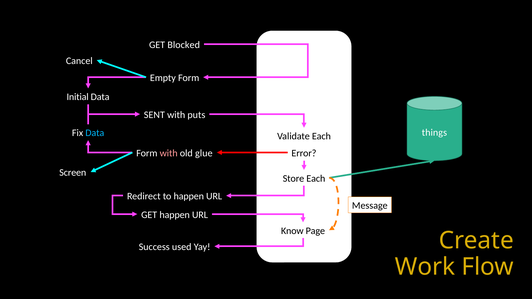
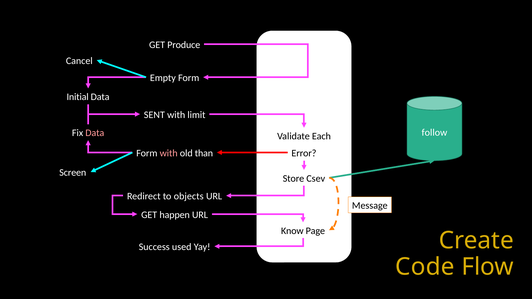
Blocked: Blocked -> Produce (184, 45)
puts: puts -> limit (196, 115)
things: things -> follow (434, 133)
Data colour: light blue -> pink (95, 133)
glue: glue -> than (204, 153)
Store Each: Each -> Csev (316, 179)
to happen: happen -> objects (189, 197)
Work: Work -> Code (425, 267)
